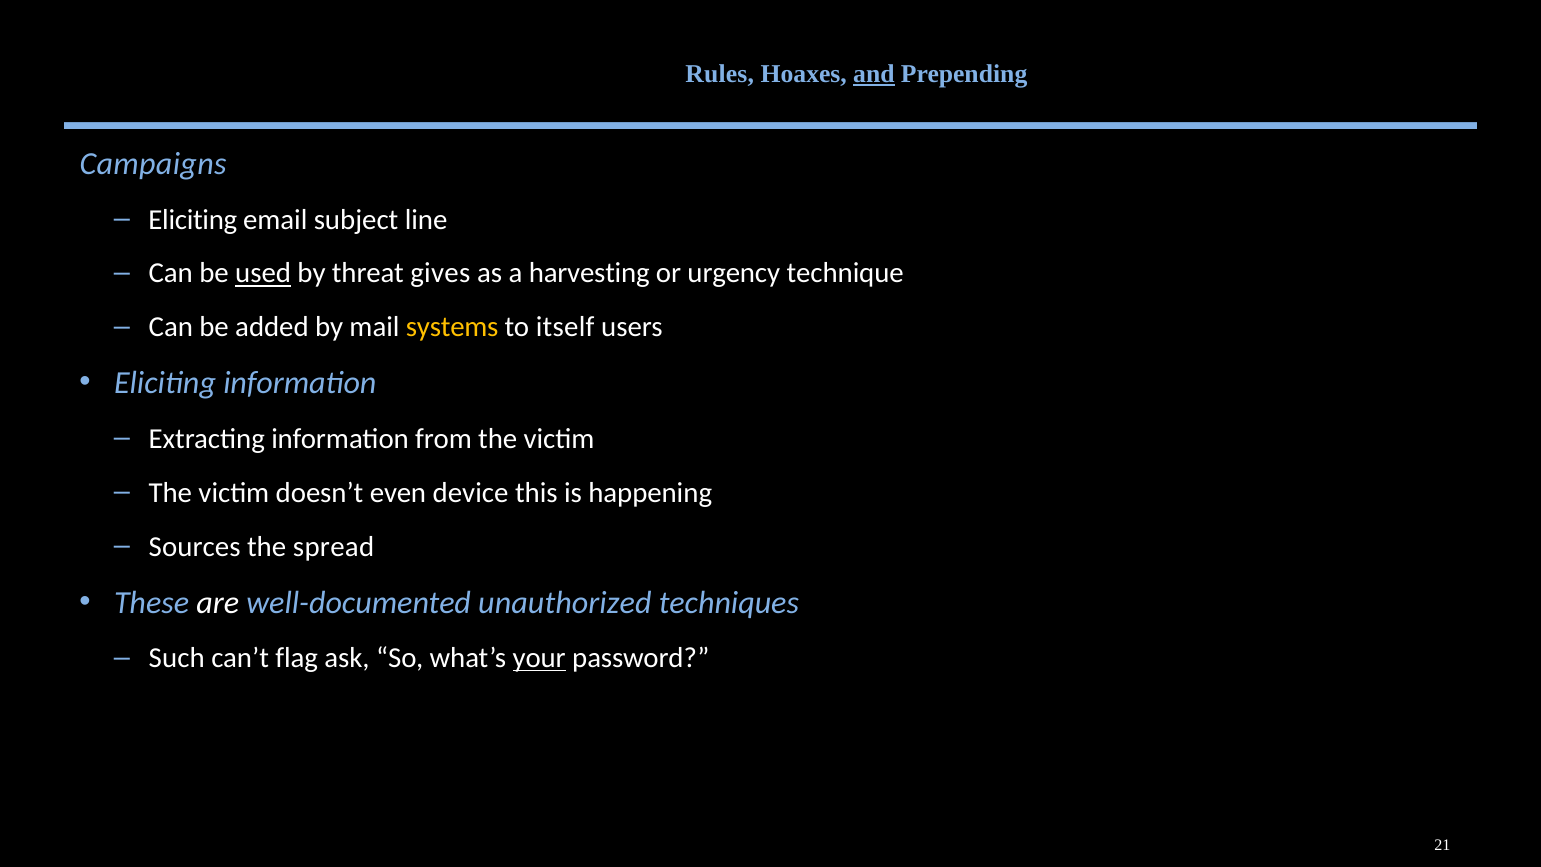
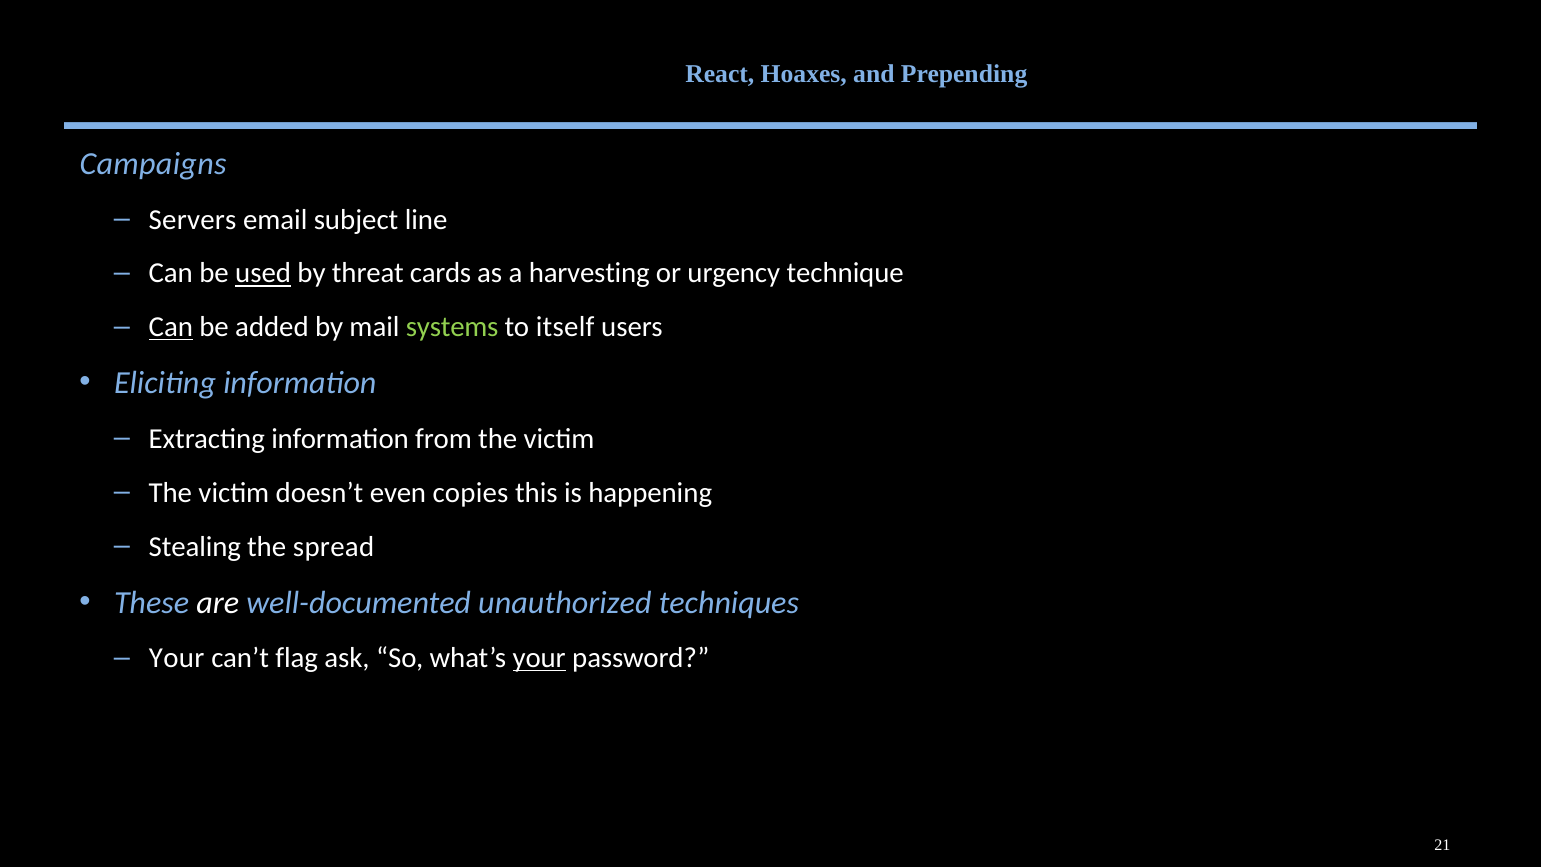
Rules: Rules -> React (720, 74)
and underline: present -> none (874, 74)
Eliciting: Eliciting -> Servers (193, 219)
gives: gives -> cards (441, 273)
Can underline: none -> present (171, 327)
systems colour: yellow -> light green (452, 327)
device: device -> copies (471, 493)
Sources: Sources -> Stealing (195, 546)
Such: Such -> Your (177, 658)
